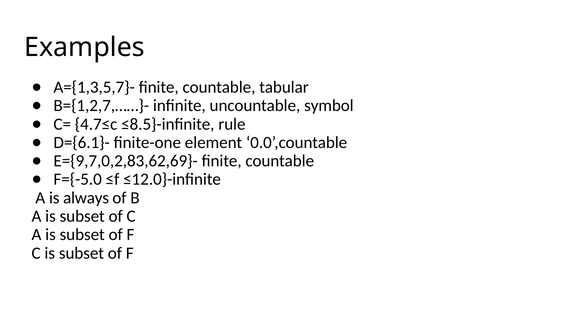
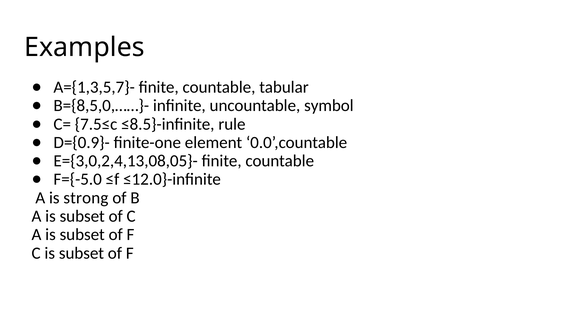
B={1,2,7,……}-: B={1,2,7,……}- -> B={8,5,0,……}- (101, 105)
4.7≤c: 4.7≤c -> 7.5≤c (96, 124)
D={6.1}-: D={6.1}- -> D={0.9}- (82, 142)
E={9,7,0,2,83,62,69}-: E={9,7,0,2,83,62,69}- -> E={3,0,2,4,13,08,05}- (126, 161)
always: always -> strong (86, 197)
